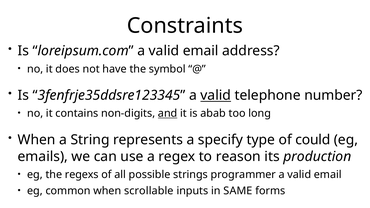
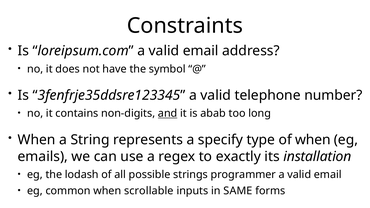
valid underline: present -> none (216, 95)
of could: could -> when (313, 140)
reason: reason -> exactly (238, 157)
production: production -> installation (317, 157)
regexs: regexs -> lodash (82, 175)
